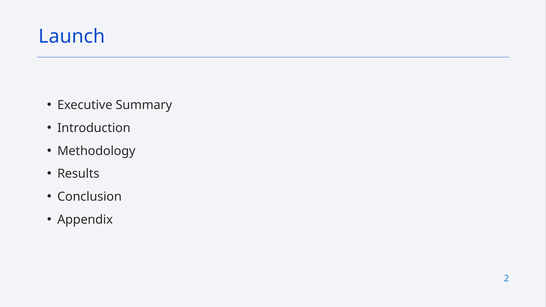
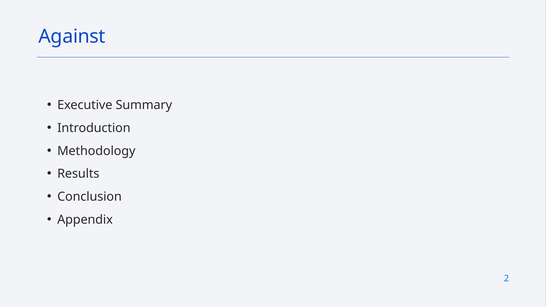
Launch: Launch -> Against (72, 36)
